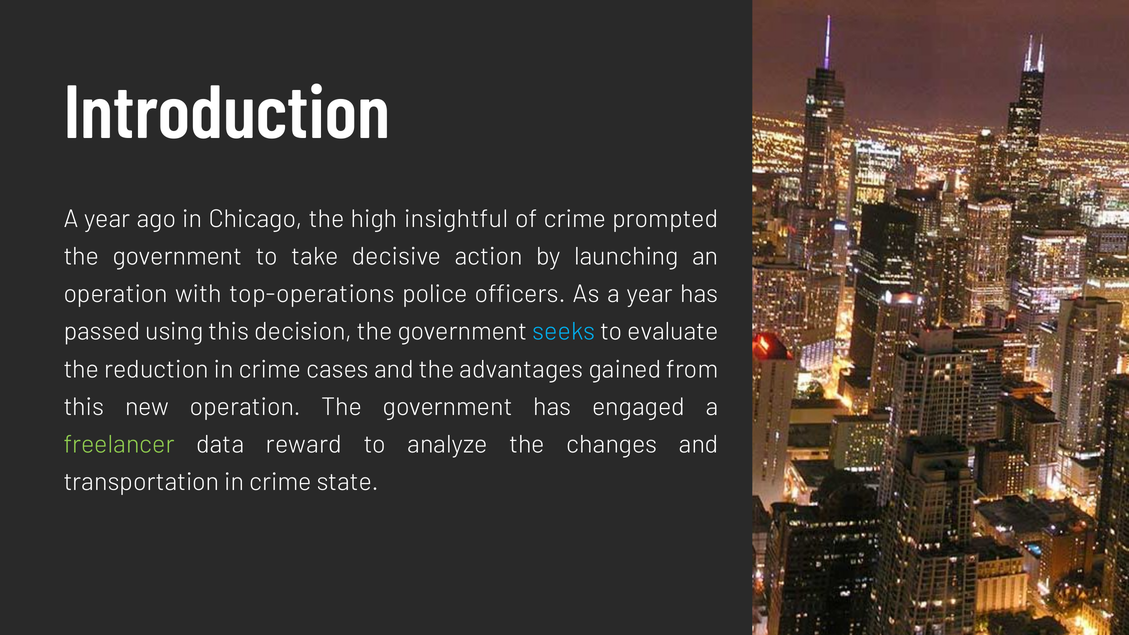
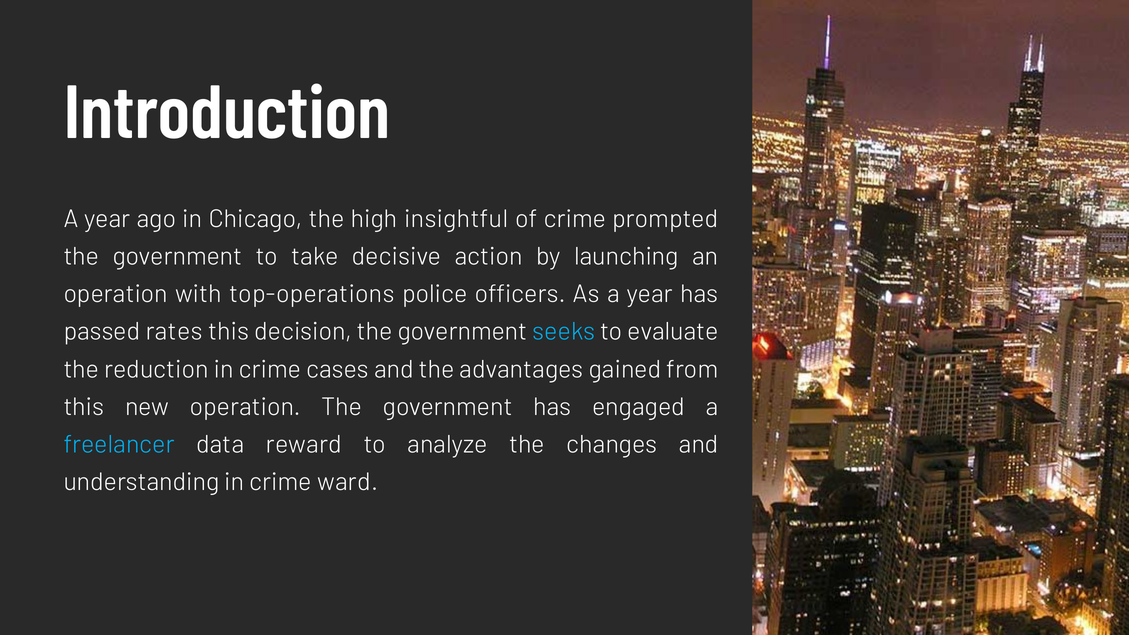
using: using -> rates (174, 332)
freelancer colour: light green -> light blue (119, 445)
transportation: transportation -> understanding (141, 482)
state: state -> ward (348, 482)
